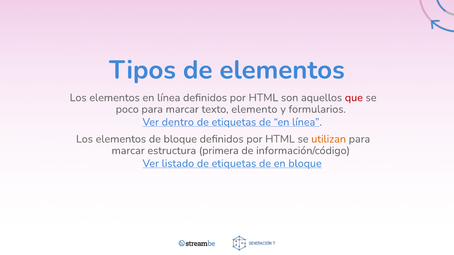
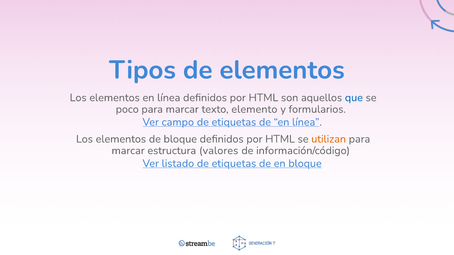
que colour: red -> blue (354, 98)
dentro: dentro -> campo (178, 122)
primera: primera -> valores (219, 151)
